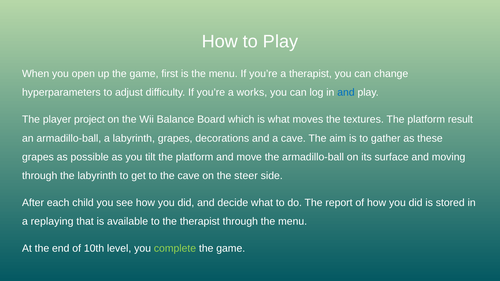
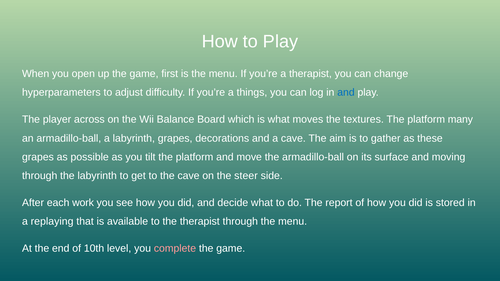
works: works -> things (252, 93)
project: project -> across (89, 120)
result: result -> many (460, 120)
child: child -> work (83, 203)
complete colour: light green -> pink (175, 249)
